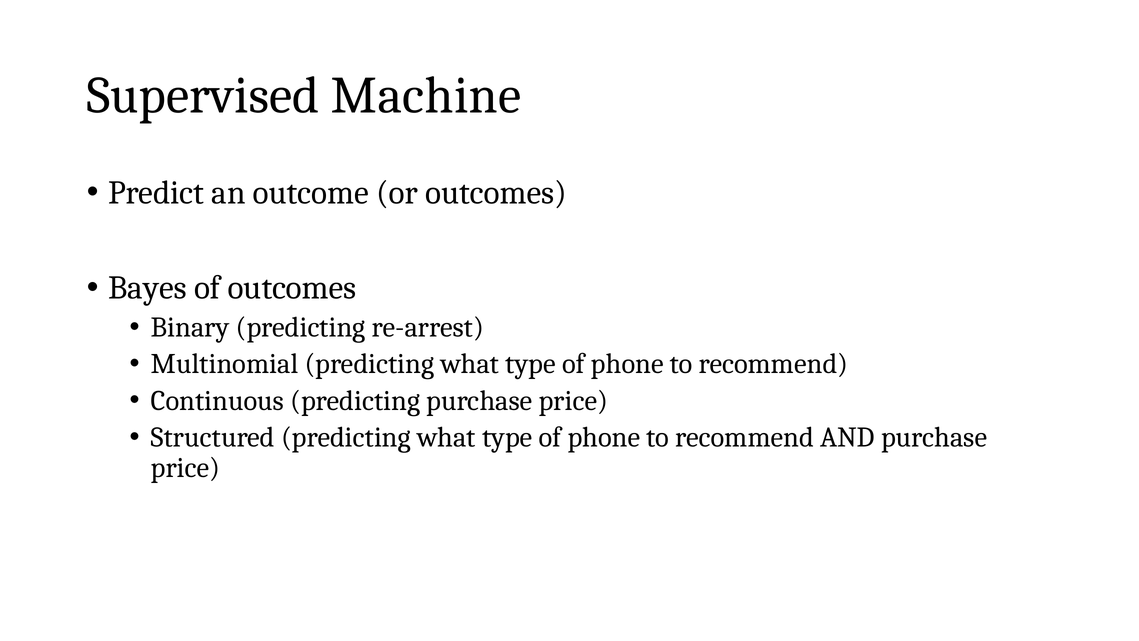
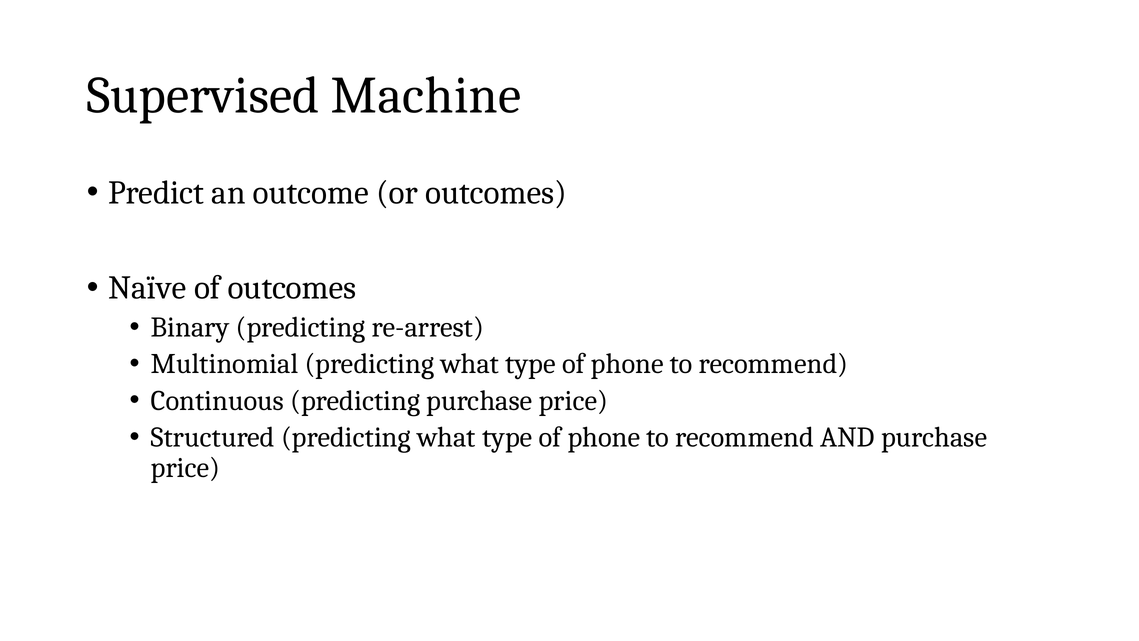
Bayes: Bayes -> Naïve (147, 288)
